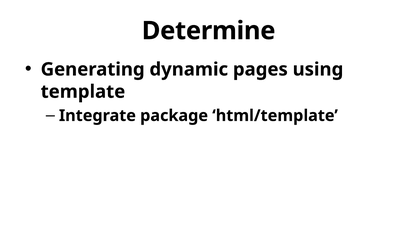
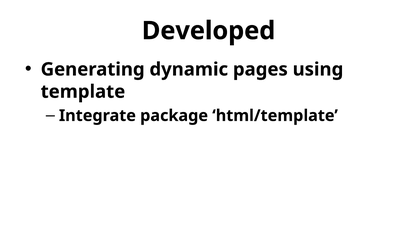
Determine: Determine -> Developed (209, 31)
